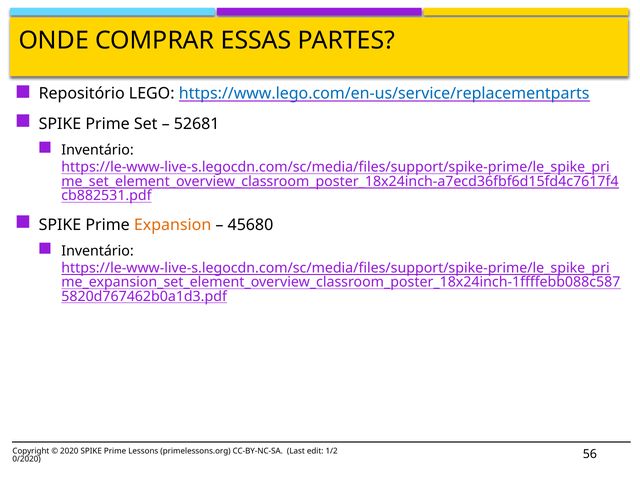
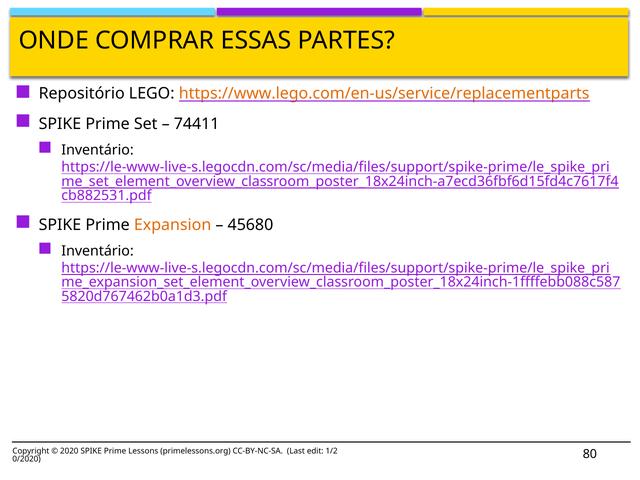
https://www.lego.com/en-us/service/replacementparts colour: blue -> orange (384, 94)
52681: 52681 -> 74411 (197, 124)
56: 56 -> 80 (590, 454)
